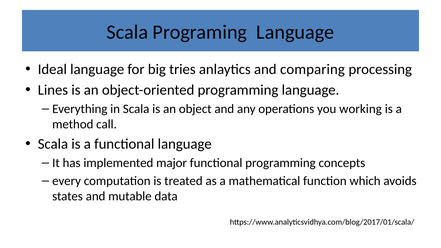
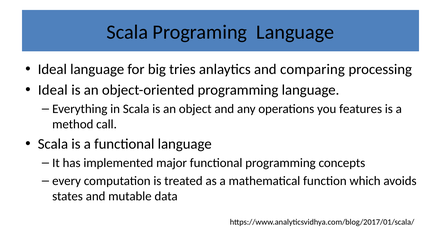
Lines: Lines -> Ideal (53, 90)
working: working -> features (361, 109)
